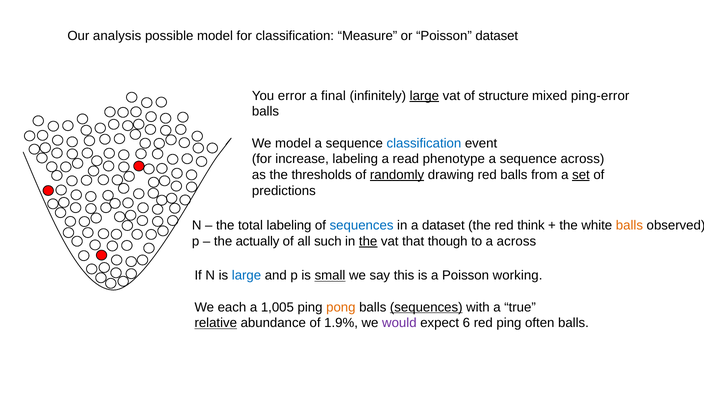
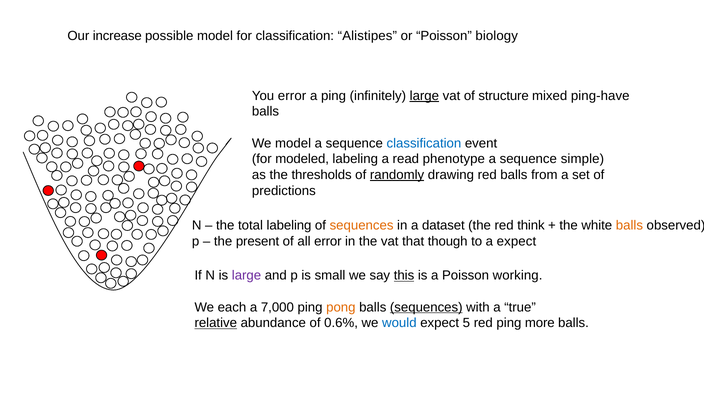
analysis: analysis -> increase (117, 36)
Measure: Measure -> Alistipes (367, 36)
Poisson dataset: dataset -> biology (497, 36)
a final: final -> ping (334, 96)
ping-error: ping-error -> ping-have (600, 96)
increase: increase -> modeled (302, 159)
sequence across: across -> simple (582, 159)
set underline: present -> none (581, 175)
sequences colour: blue -> orange (362, 226)
actually: actually -> present (258, 241)
all such: such -> error (328, 241)
the underline: present -> none (368, 241)
a across: across -> expect (516, 241)
large colour: blue -> purple (247, 275)
small underline: present -> none (330, 275)
this underline: none -> present (404, 275)
1,005: 1,005 -> 7,000 (277, 307)
1.9%: 1.9% -> 0.6% (341, 323)
would colour: purple -> blue (399, 323)
6: 6 -> 5 (466, 323)
often: often -> more (540, 323)
